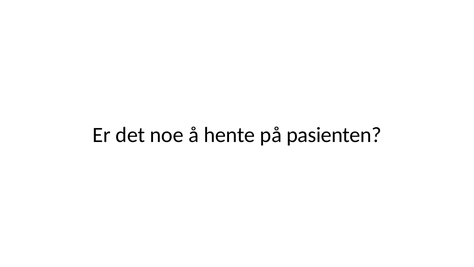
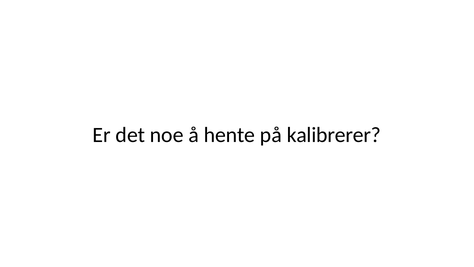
pasienten: pasienten -> kalibrerer (334, 135)
